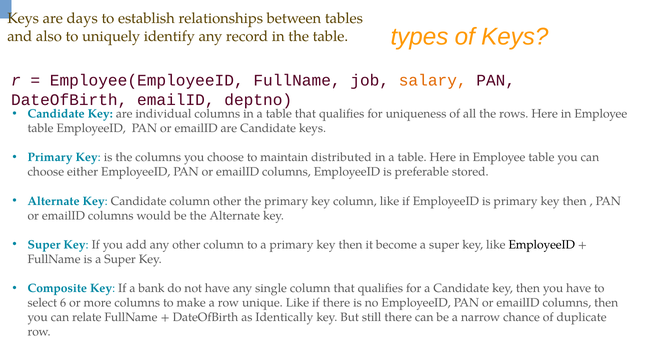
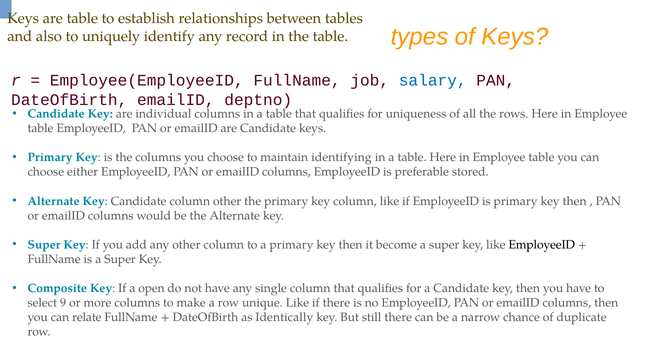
are days: days -> table (82, 18)
salary colour: orange -> blue (433, 80)
distributed: distributed -> identifying (341, 158)
bank: bank -> open (151, 288)
6: 6 -> 9 (63, 303)
